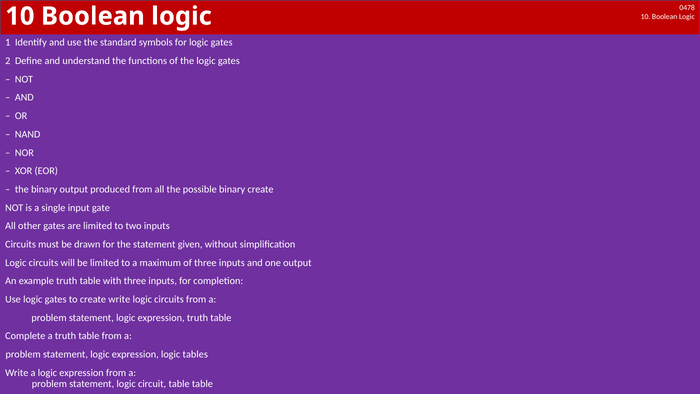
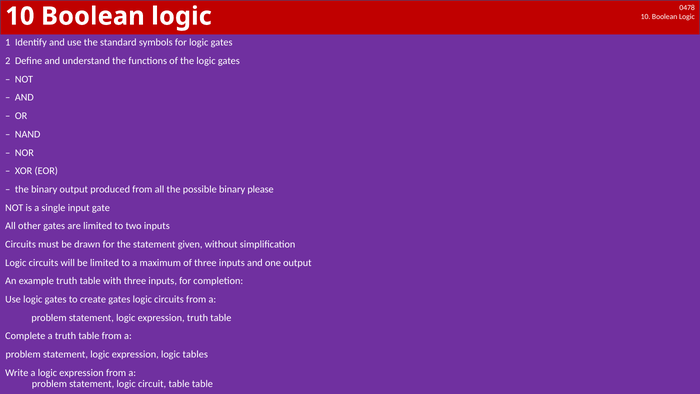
binary create: create -> please (261, 189)
create write: write -> gates (119, 299)
